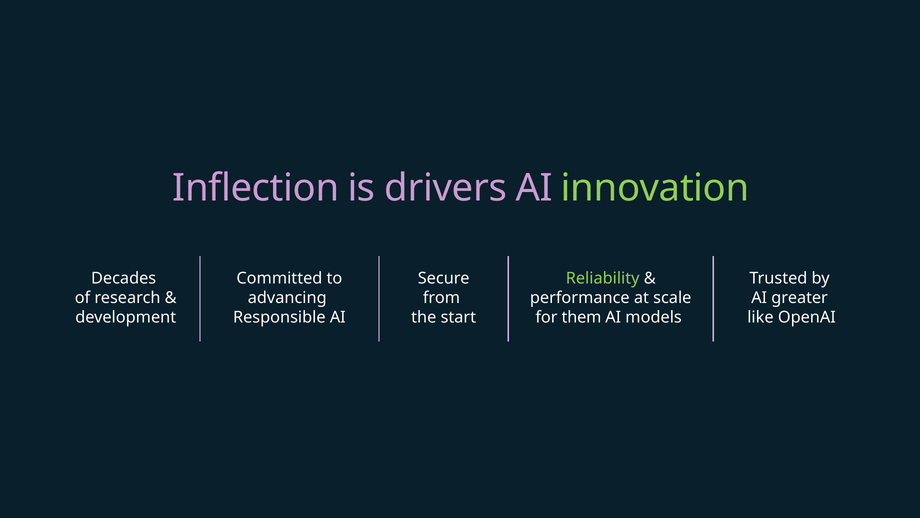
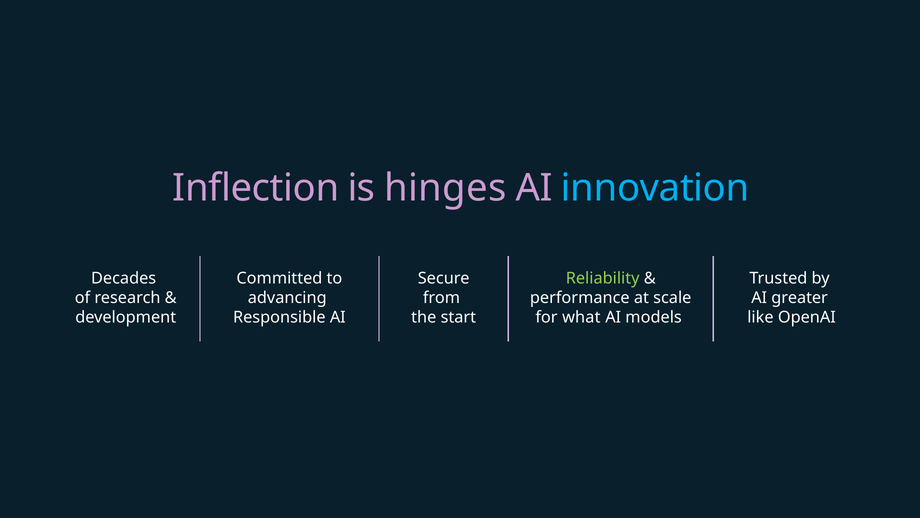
drivers: drivers -> hinges (445, 188)
innovation colour: light green -> light blue (655, 188)
them: them -> what (581, 317)
